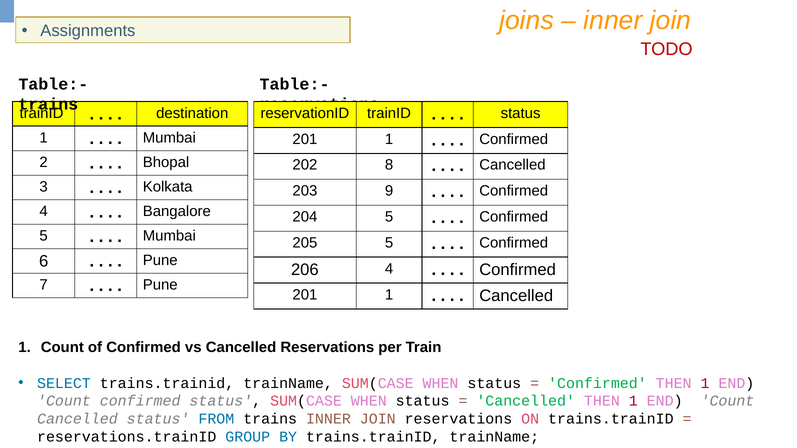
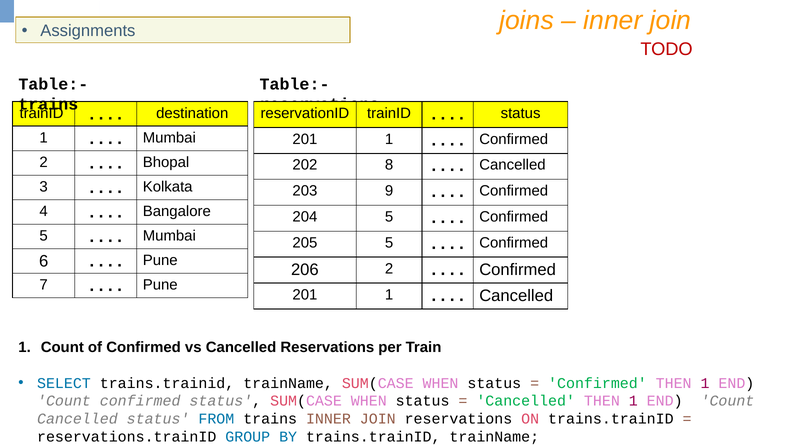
206 4: 4 -> 2 (389, 269)
